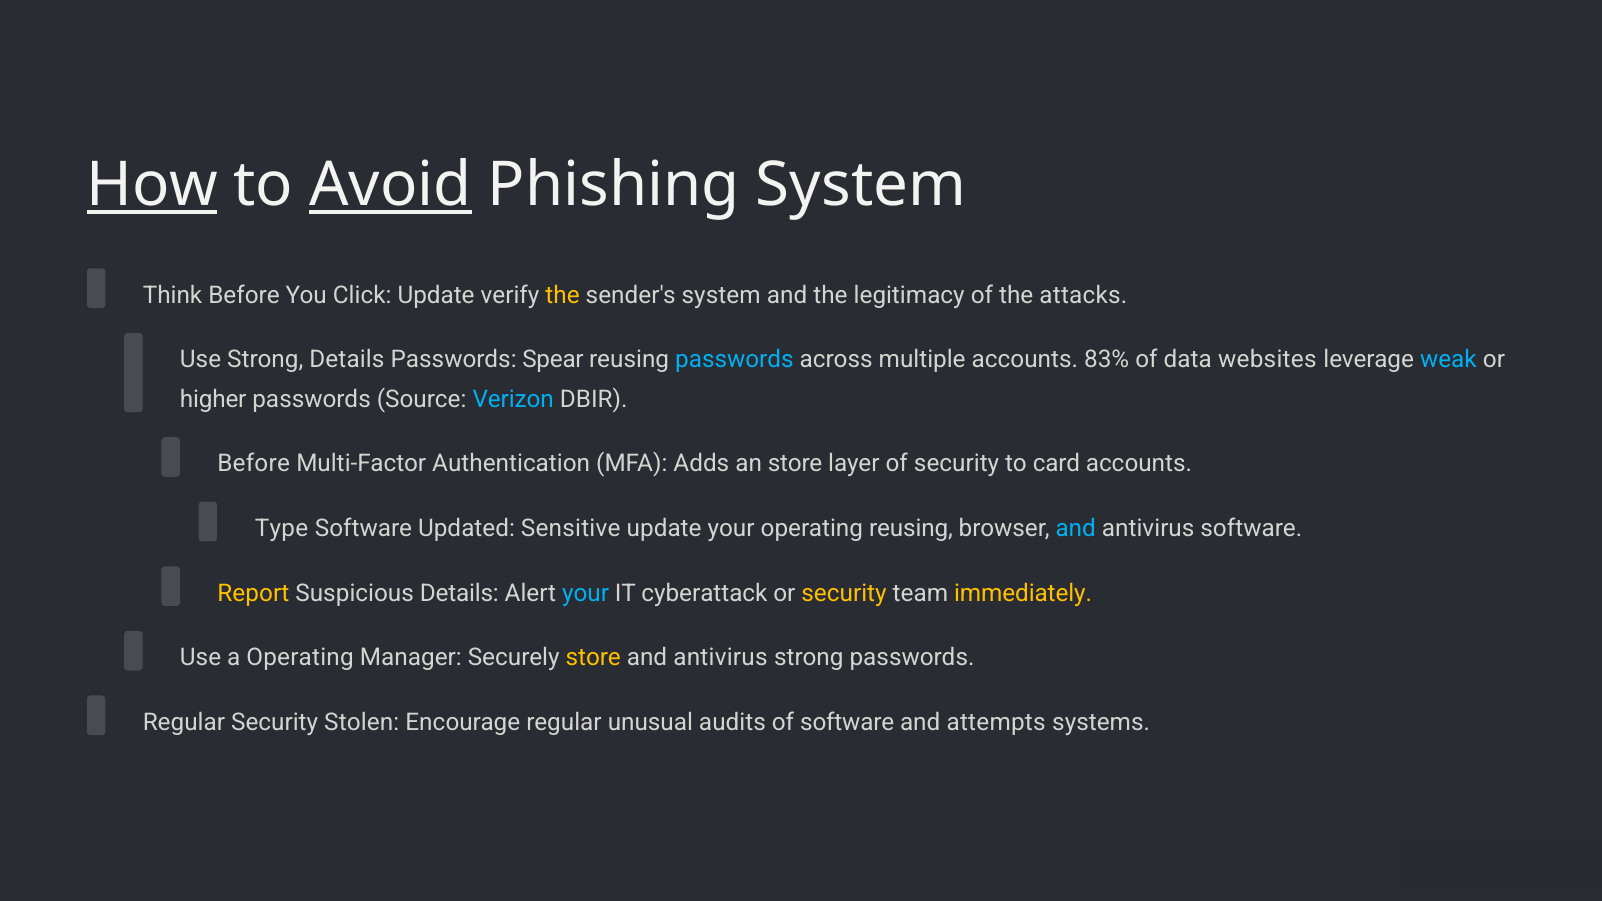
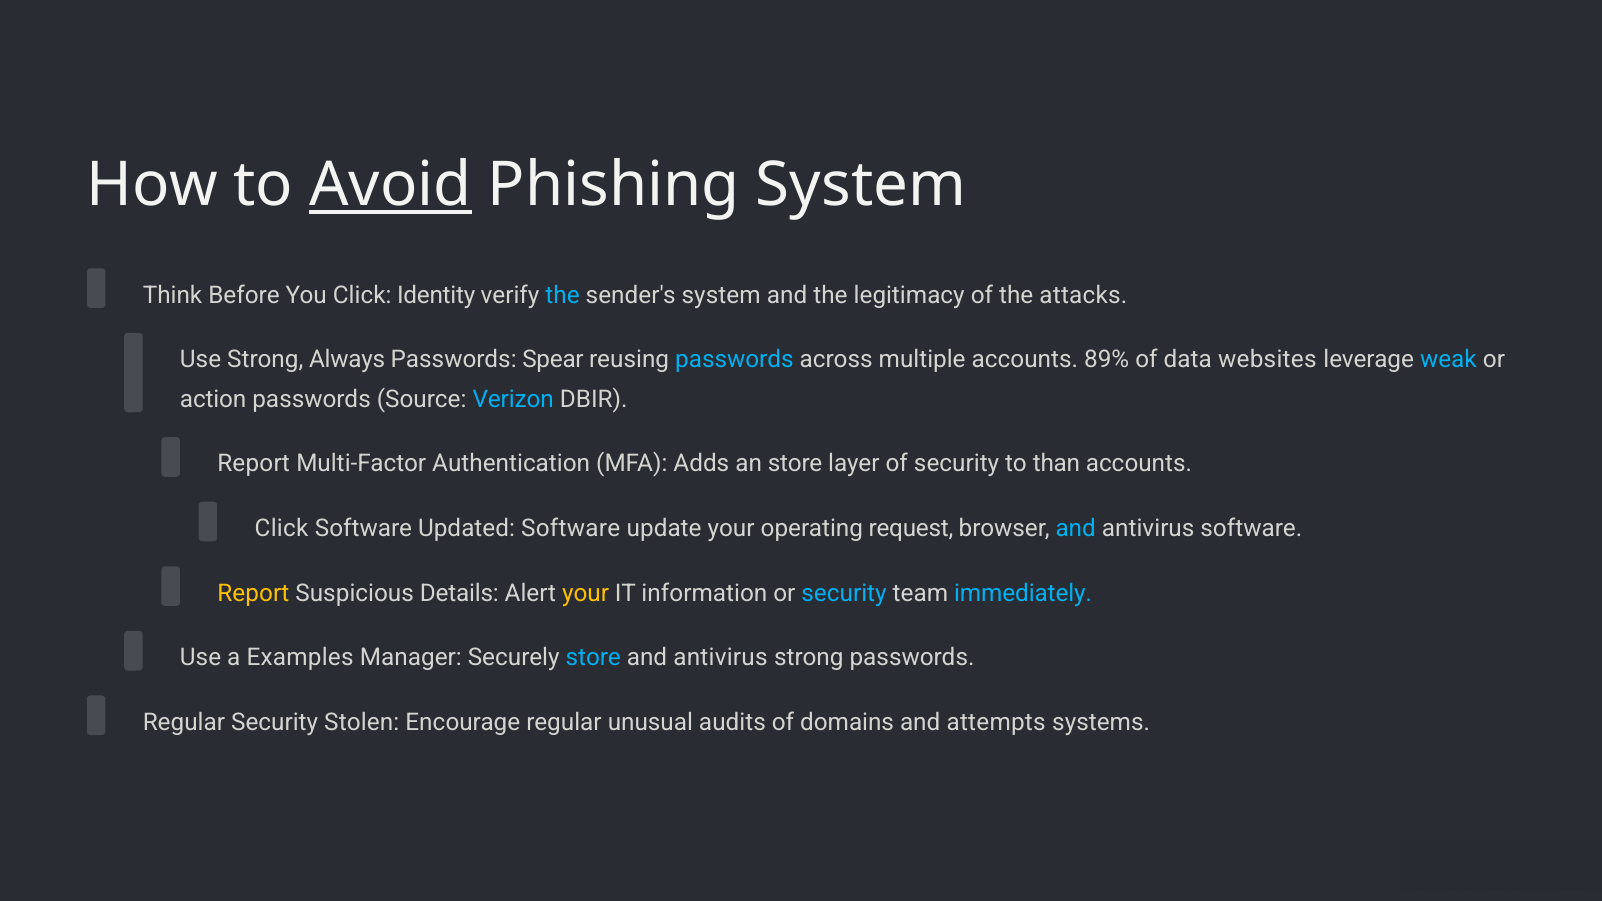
How underline: present -> none (152, 185)
Click Update: Update -> Identity (436, 295)
the colour: yellow -> light blue (563, 295)
Strong Details: Details -> Always (347, 360)
83%: 83% -> 89% (1107, 360)
higher: higher -> action (213, 399)
Before: Before -> Report (254, 464)
card: card -> than (1056, 464)
Type: Type -> Click (282, 528)
Updated Sensitive: Sensitive -> Software (571, 528)
operating reusing: reusing -> request (911, 528)
your colour: light blue -> yellow (586, 593)
cyberattack: cyberattack -> information (704, 593)
security colour: yellow -> light blue (844, 593)
immediately colour: yellow -> light blue (1023, 593)
a Operating: Operating -> Examples (300, 658)
store colour: yellow -> light blue (593, 658)
of software: software -> domains (847, 722)
